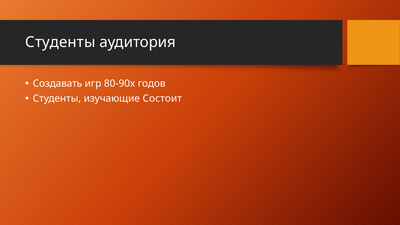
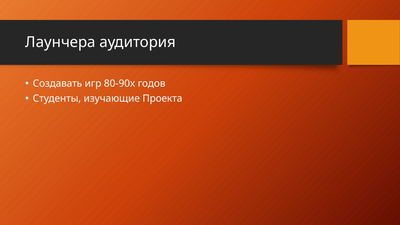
Студенты: Студенты -> Лаунчера (60, 42)
Состоит: Состоит -> Проекта (162, 98)
